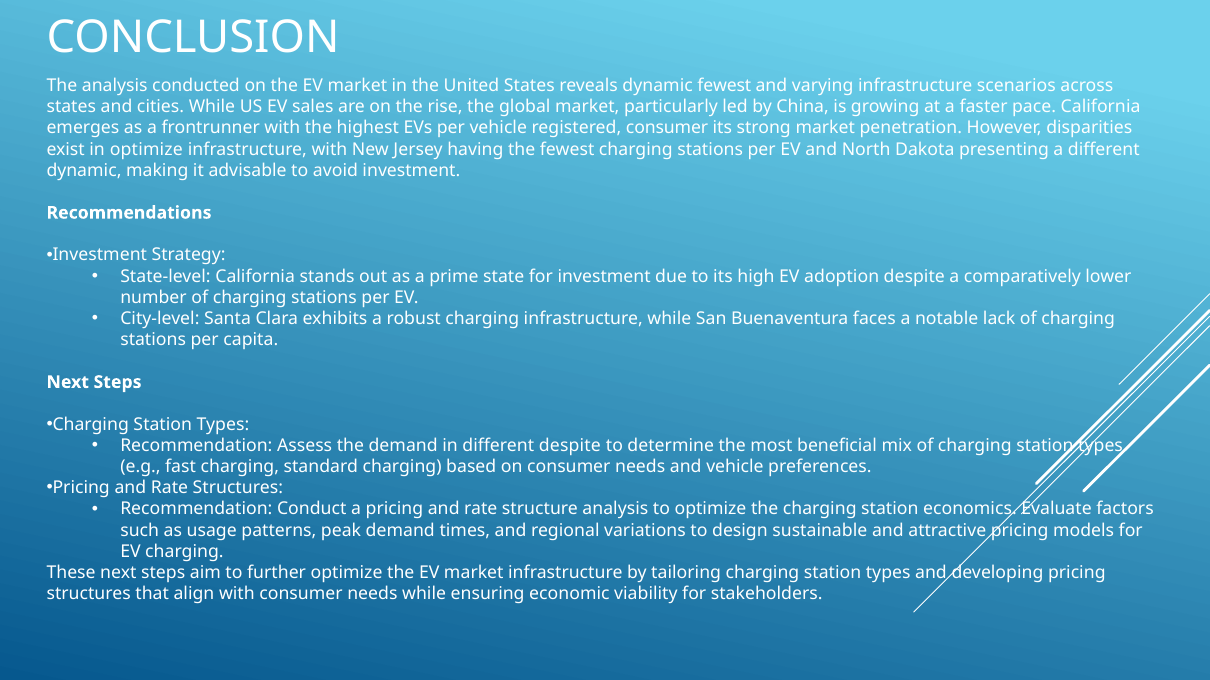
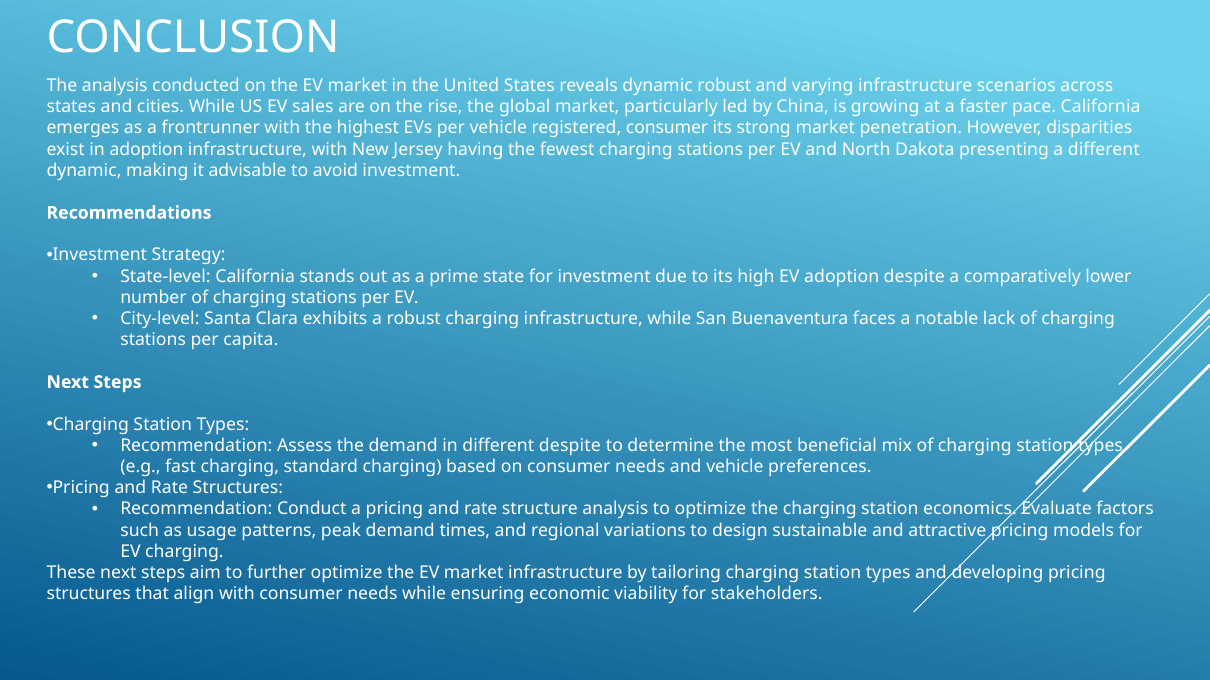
dynamic fewest: fewest -> robust (724, 86)
in optimize: optimize -> adoption (147, 149)
